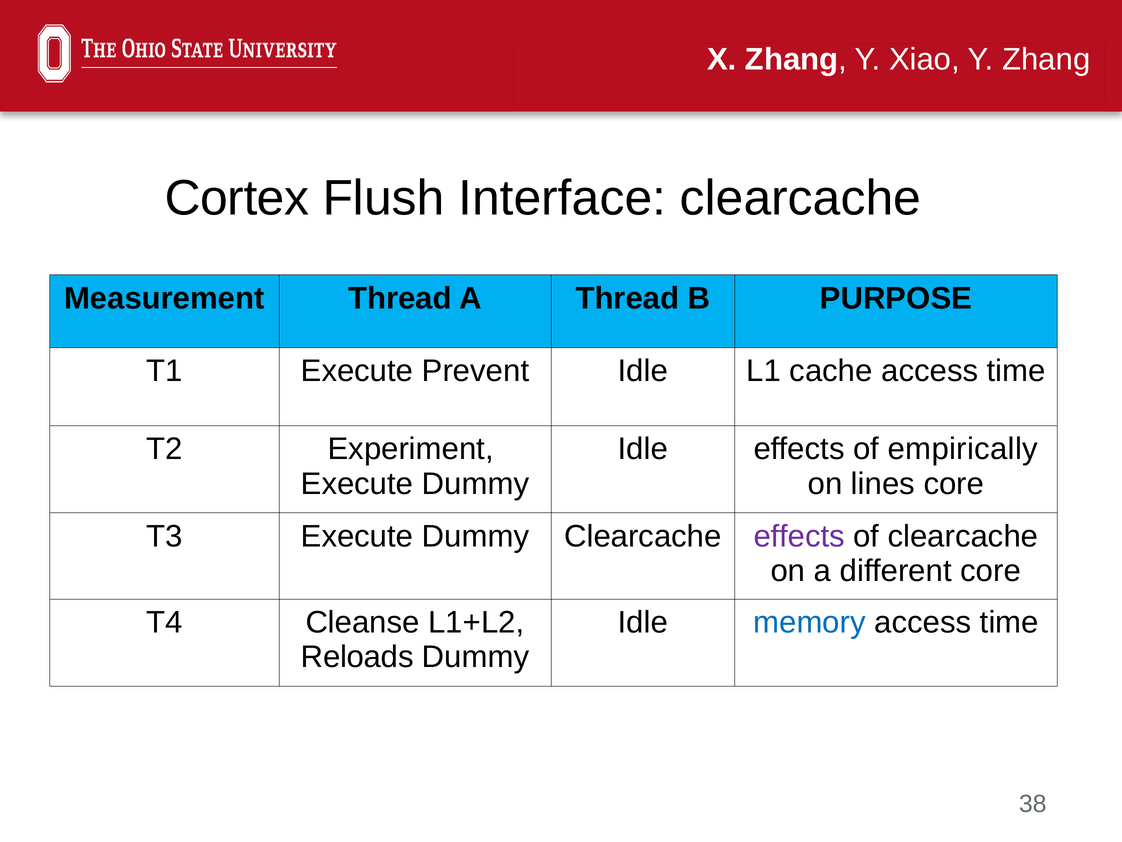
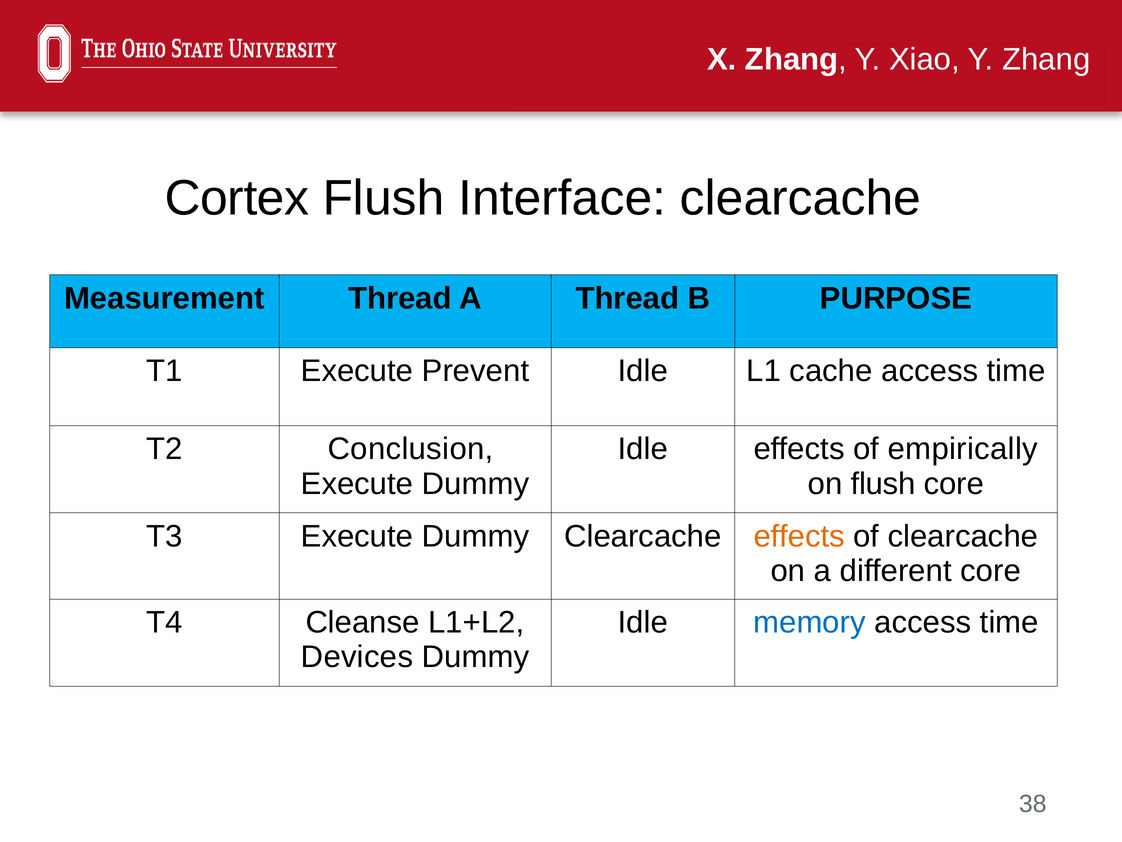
Experiment: Experiment -> Conclusion (411, 449)
on lines: lines -> flush (883, 483)
effects colour: purple -> orange (799, 536)
Reloads: Reloads -> Devices (357, 657)
